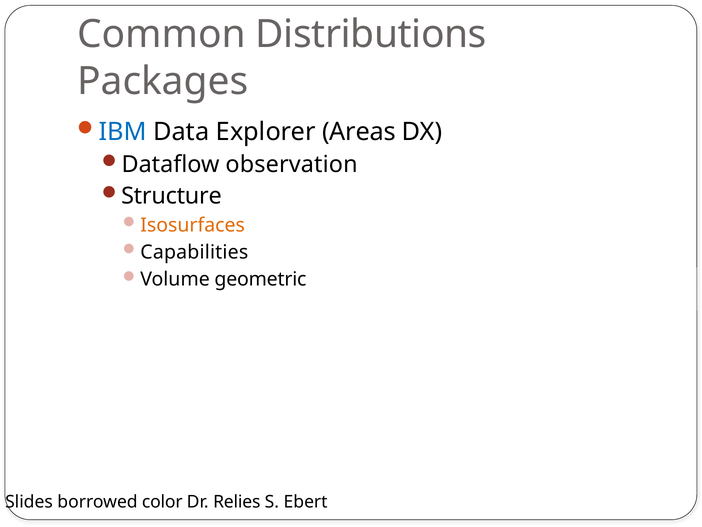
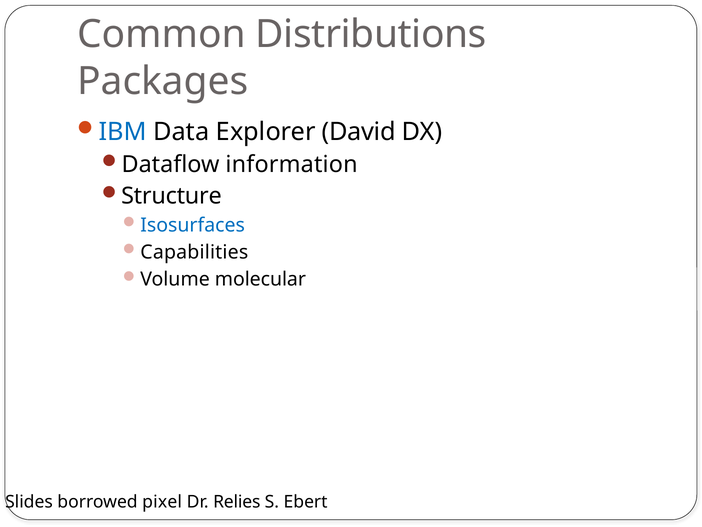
Areas: Areas -> David (359, 132)
observation: observation -> information (292, 164)
Isosurfaces colour: orange -> blue (193, 225)
geometric: geometric -> molecular (260, 279)
color: color -> pixel (162, 502)
